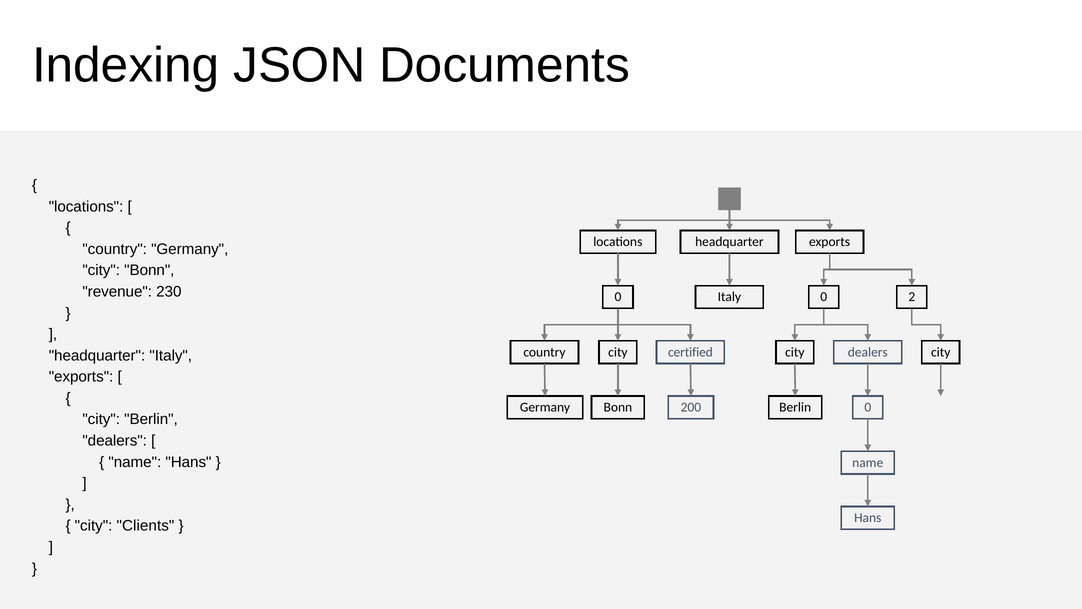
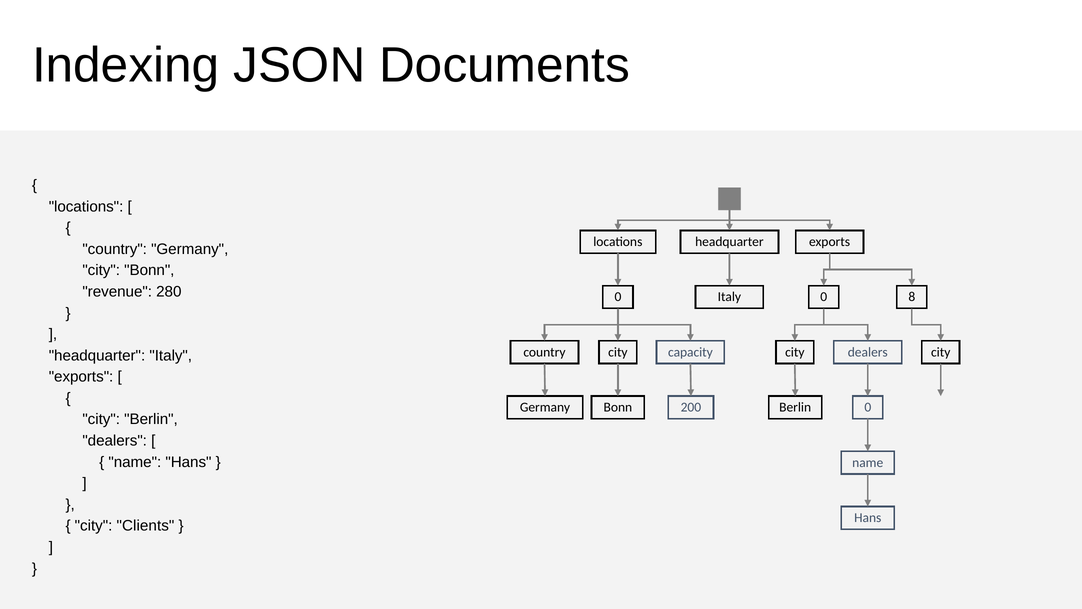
230: 230 -> 280 (169, 292)
2: 2 -> 8 (912, 297)
certified: certified -> capacity (690, 352)
